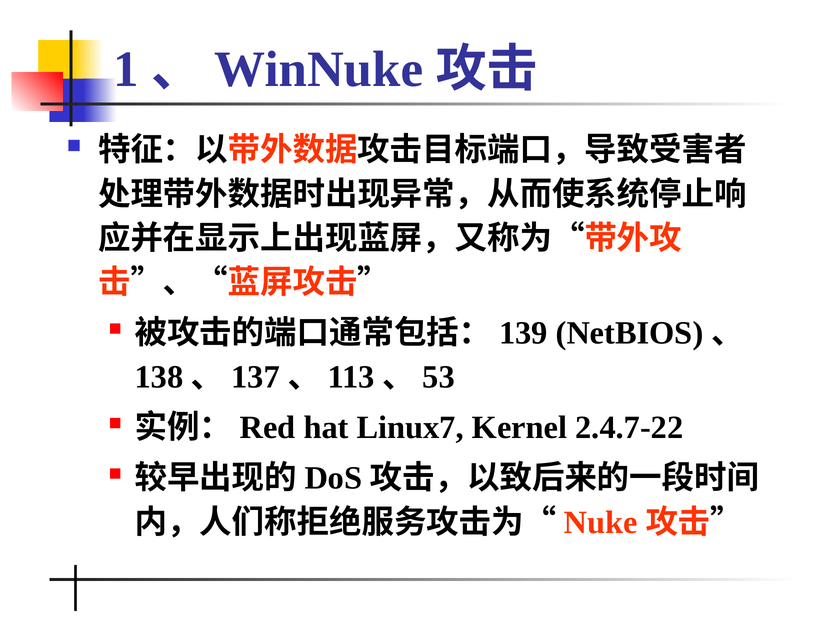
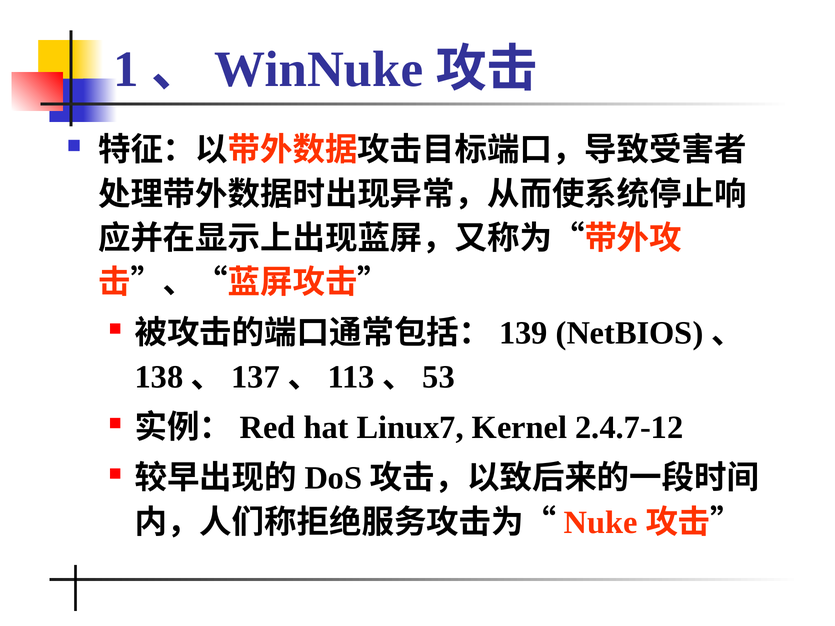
2.4.7-22: 2.4.7-22 -> 2.4.7-12 (629, 428)
